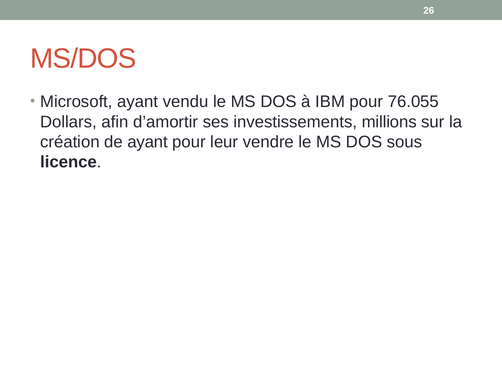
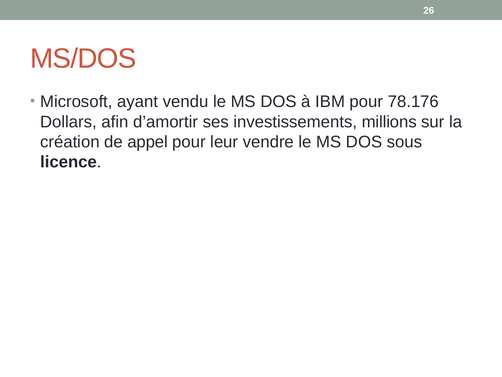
76.055: 76.055 -> 78.176 (413, 102)
de ayant: ayant -> appel (148, 142)
